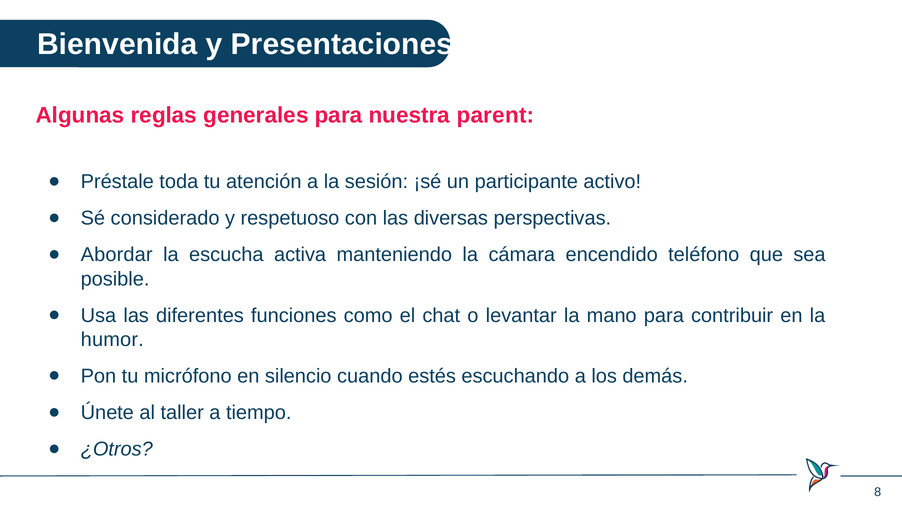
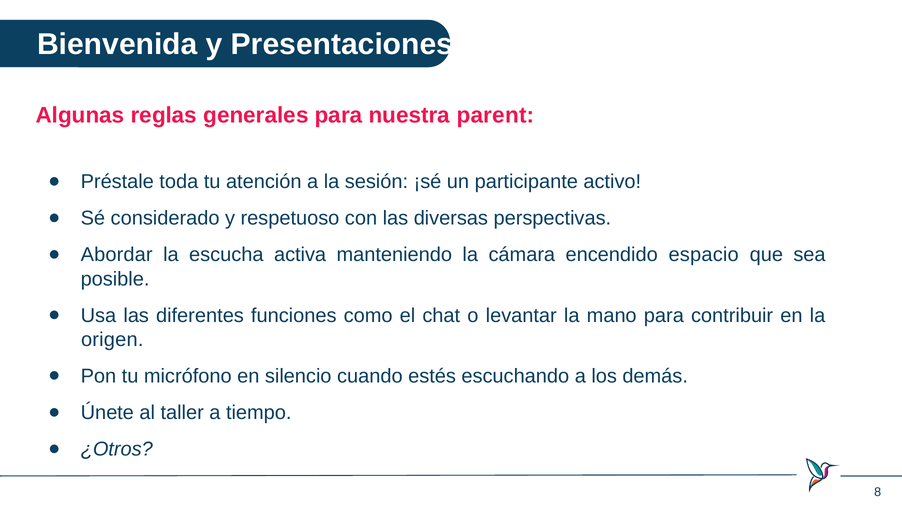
teléfono: teléfono -> espacio (704, 255)
humor: humor -> origen (112, 340)
